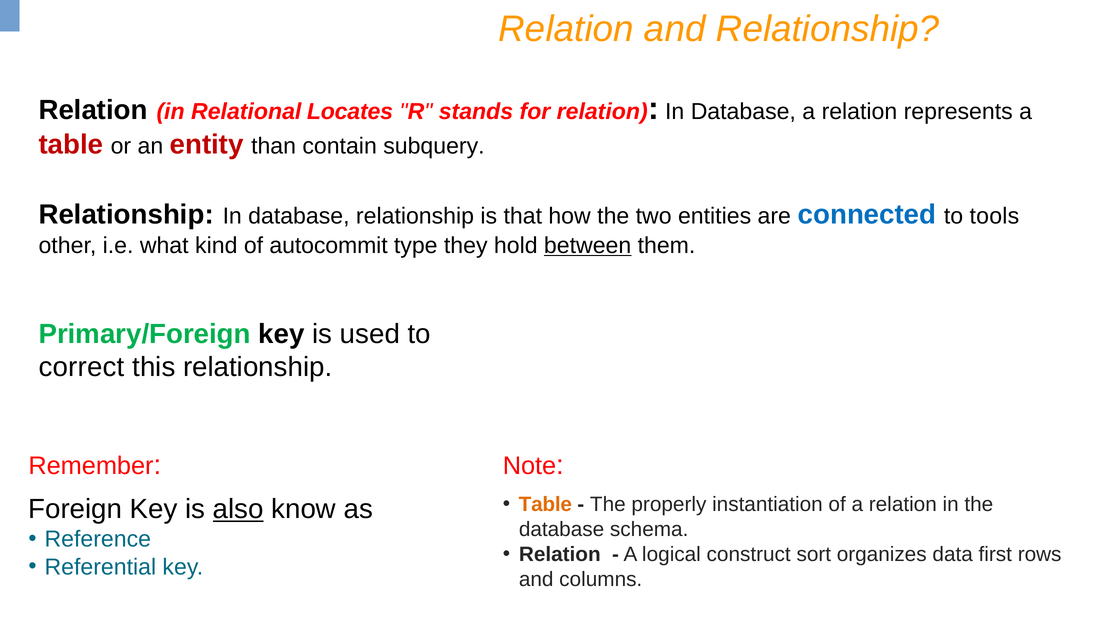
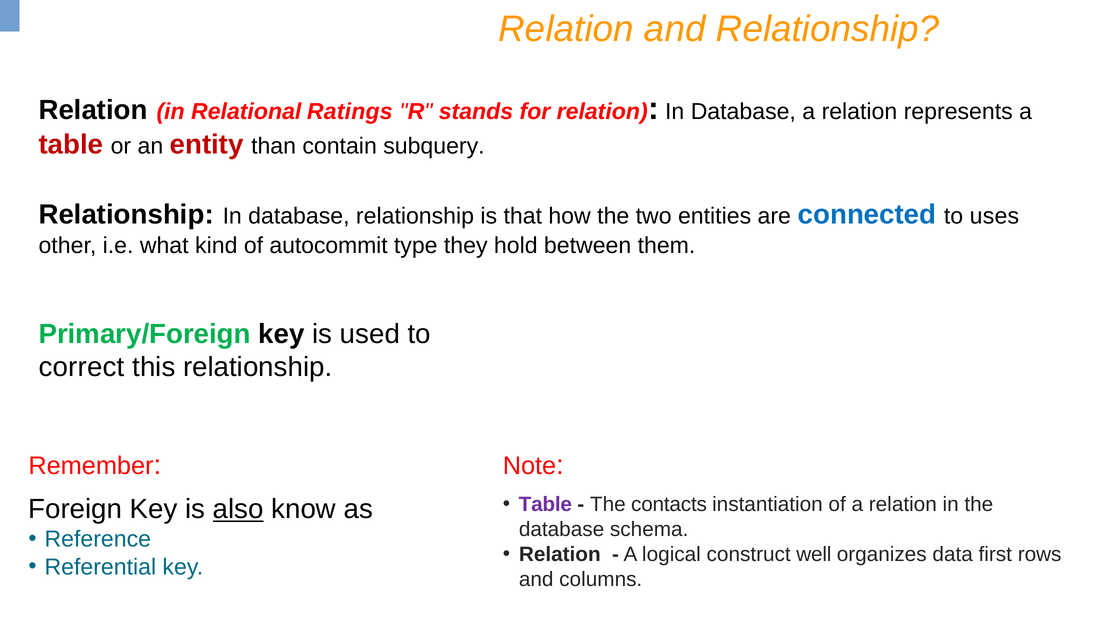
Locates: Locates -> Ratings (350, 112)
tools: tools -> uses (994, 216)
between underline: present -> none (588, 245)
Table colour: orange -> purple (545, 504)
properly: properly -> contacts (669, 504)
sort: sort -> well (814, 554)
